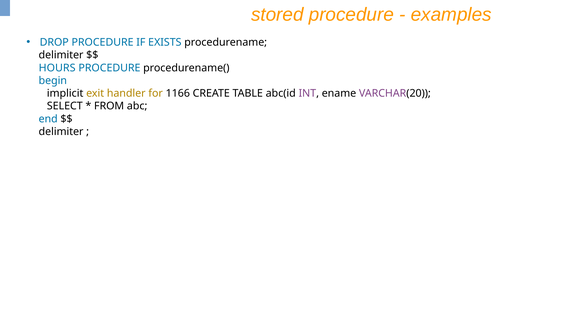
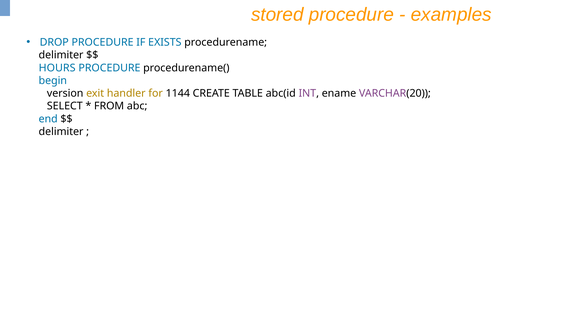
implicit: implicit -> version (65, 93)
1166: 1166 -> 1144 (178, 93)
